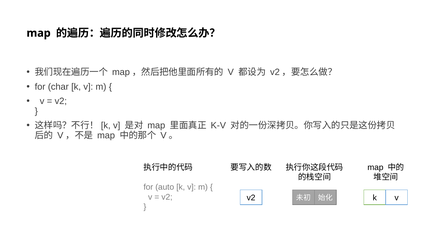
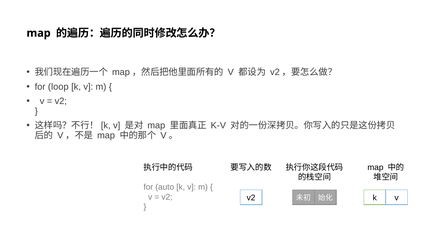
char: char -> loop (58, 87)
